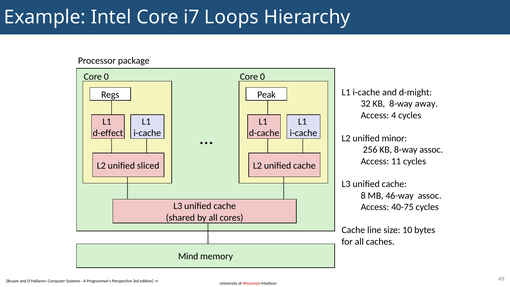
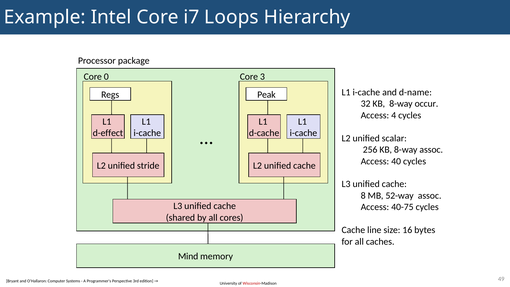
0: 0 -> 3 (262, 77)
d-might: d-might -> d-name (415, 92)
away: away -> occur (426, 104)
minor: minor -> scalar (394, 138)
11: 11 -> 40 (396, 161)
sliced: sliced -> stride (148, 165)
46-way: 46-way -> 52-way (400, 196)
10: 10 -> 16 (407, 230)
